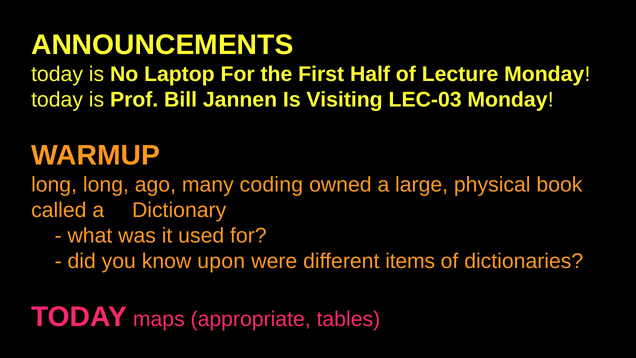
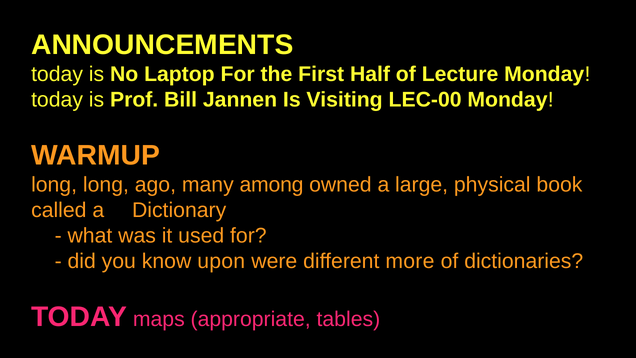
LEC-03: LEC-03 -> LEC-00 (425, 100)
coding: coding -> among (272, 185)
items: items -> more (410, 261)
